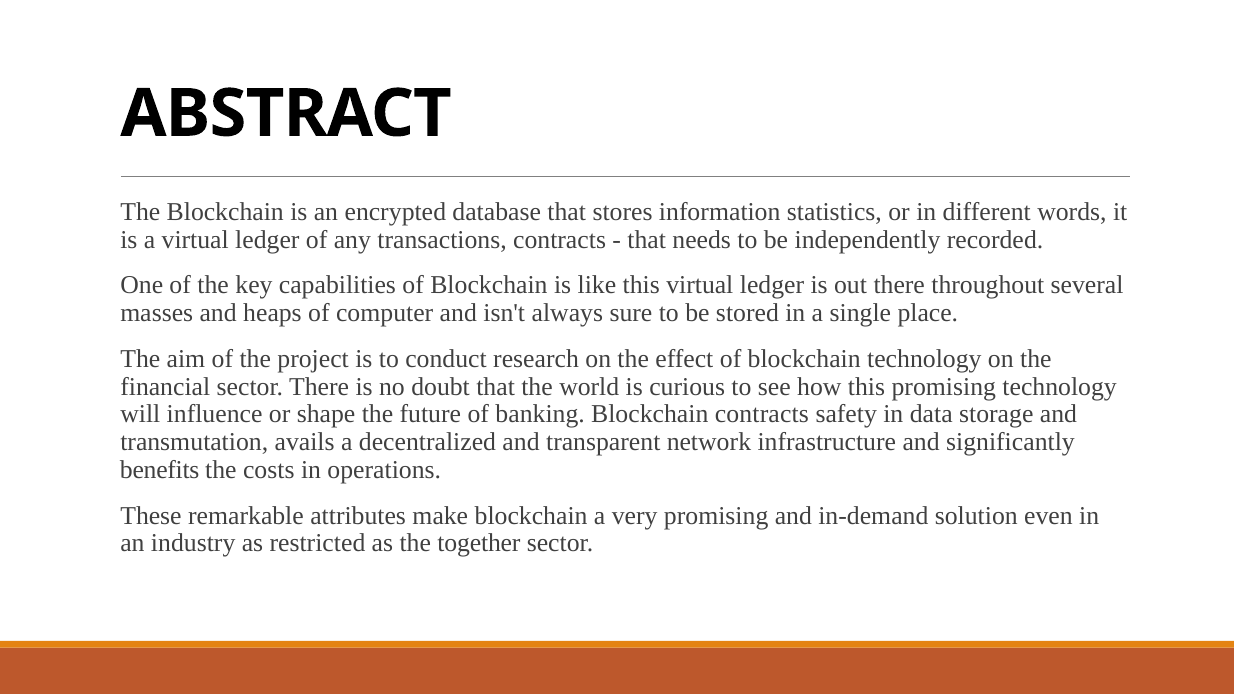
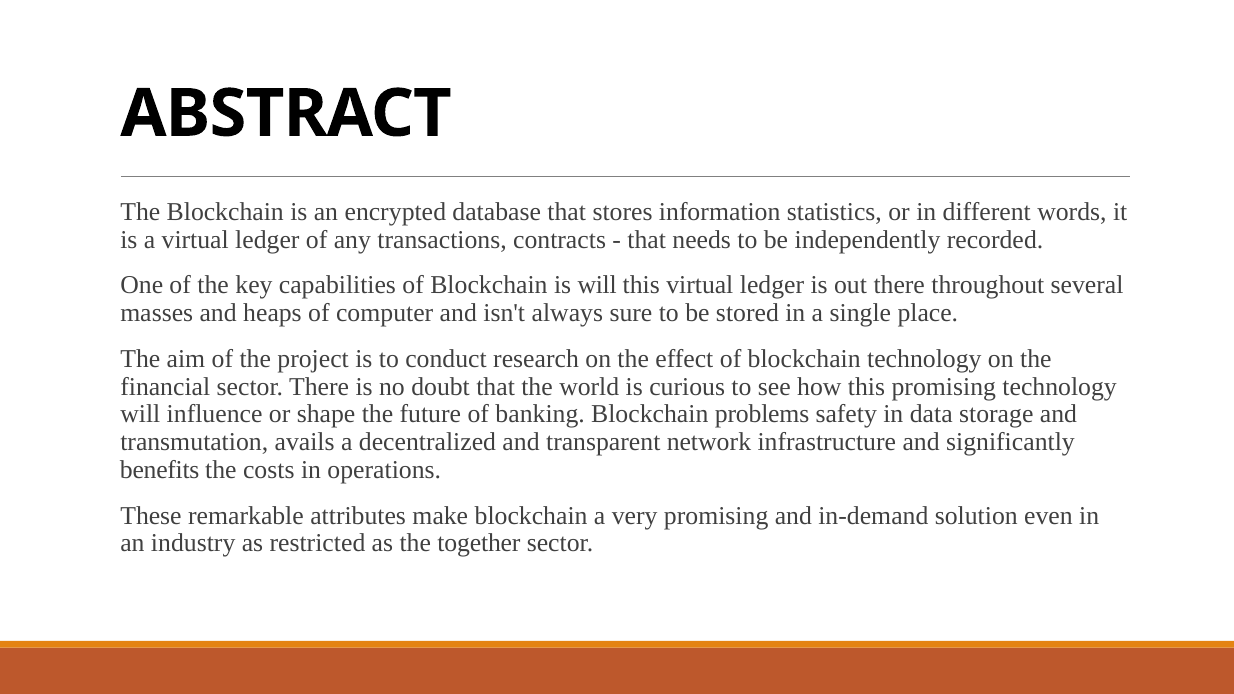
is like: like -> will (597, 285)
Blockchain contracts: contracts -> problems (762, 415)
